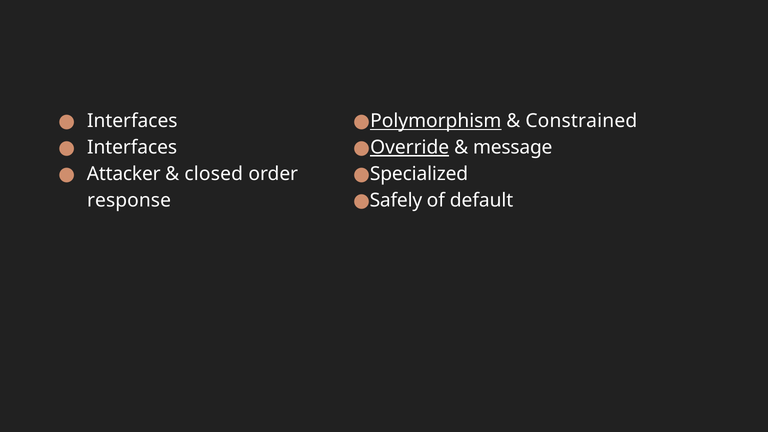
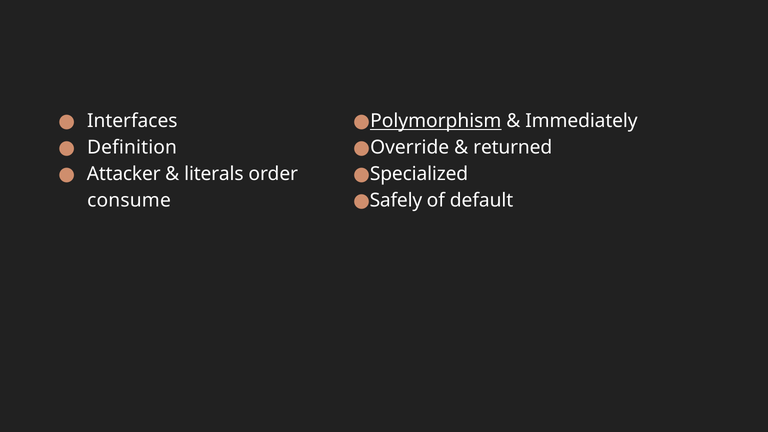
Constrained: Constrained -> Immediately (581, 121)
Interfaces: Interfaces -> Definition (132, 148)
Override underline: present -> none (410, 148)
message: message -> returned (513, 148)
closed: closed -> literals (214, 174)
response: response -> consume (129, 201)
